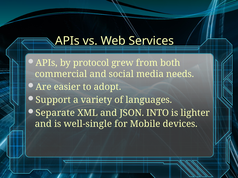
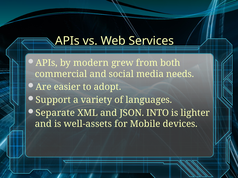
protocol: protocol -> modern (91, 63)
well-single: well-single -> well-assets (88, 124)
